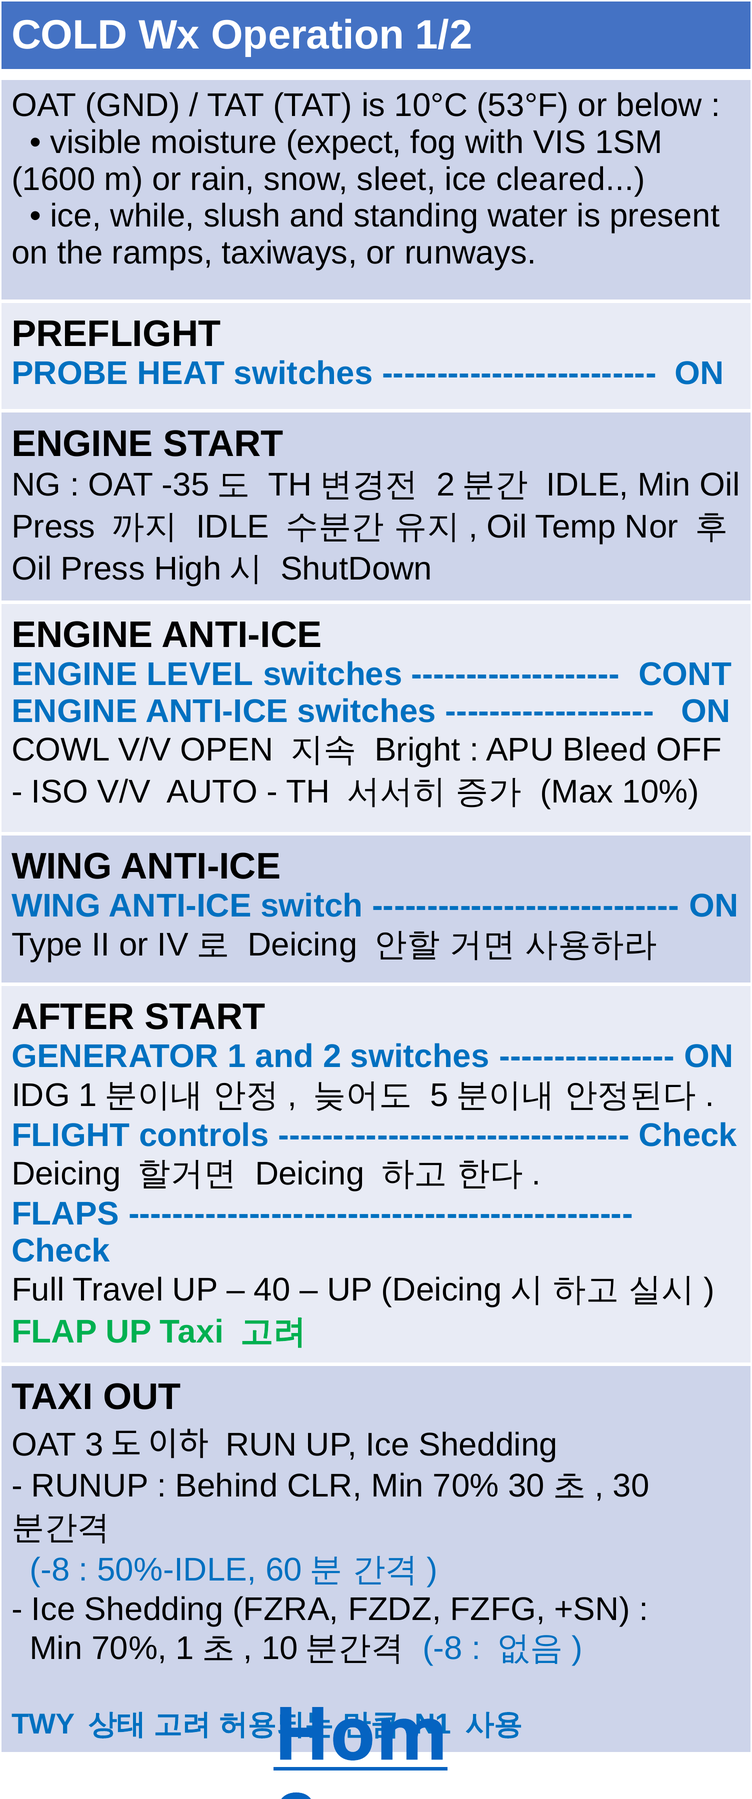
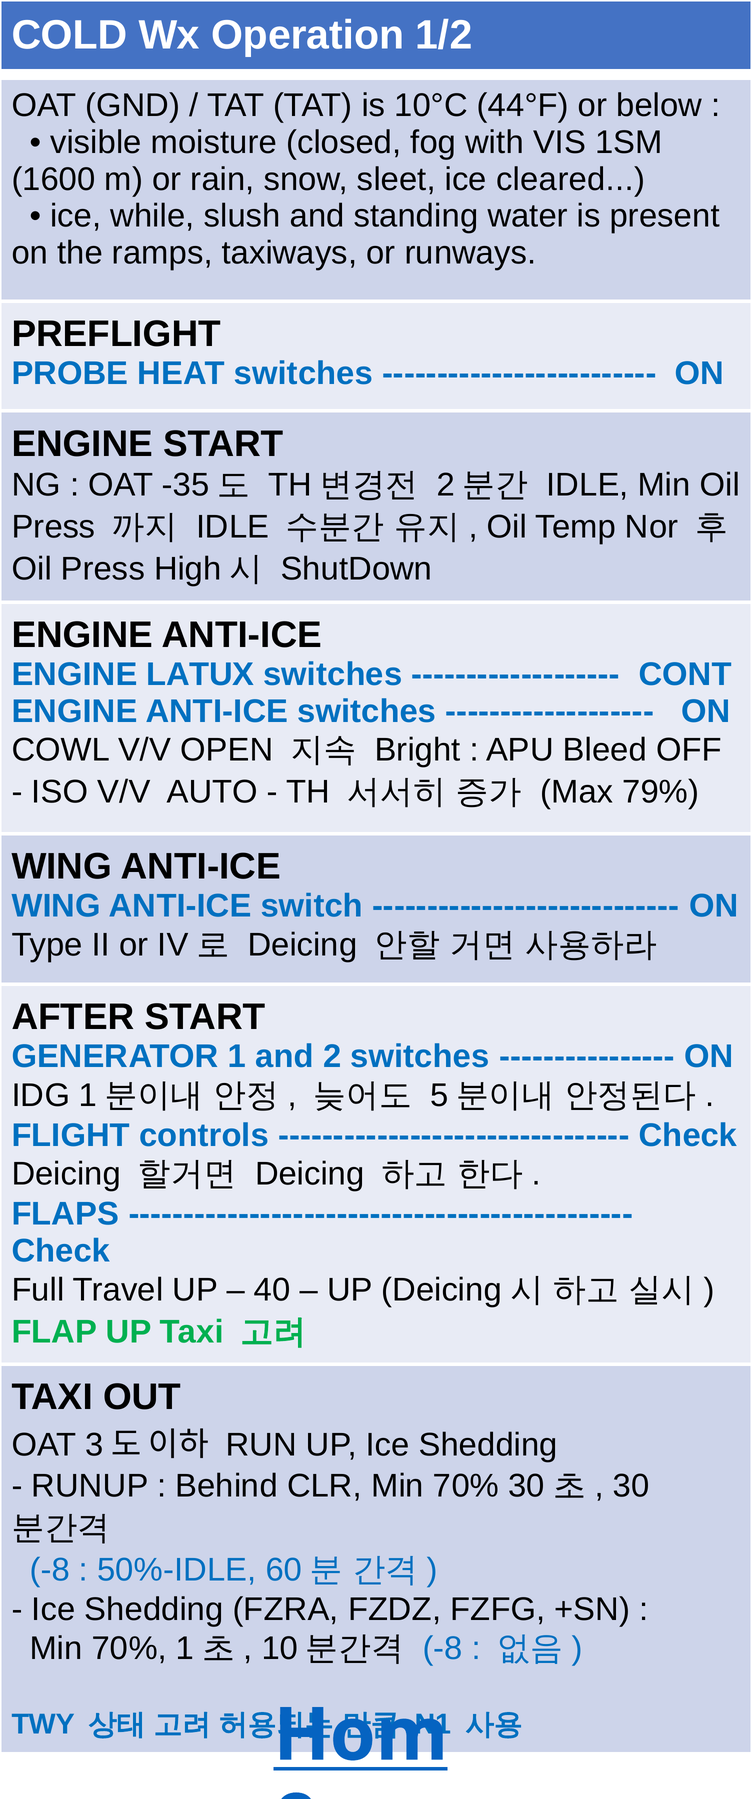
53°F: 53°F -> 44°F (523, 105)
expect: expect -> closed (344, 142)
LEVEL: LEVEL -> LATUX (200, 674)
10%: 10% -> 79% (661, 792)
